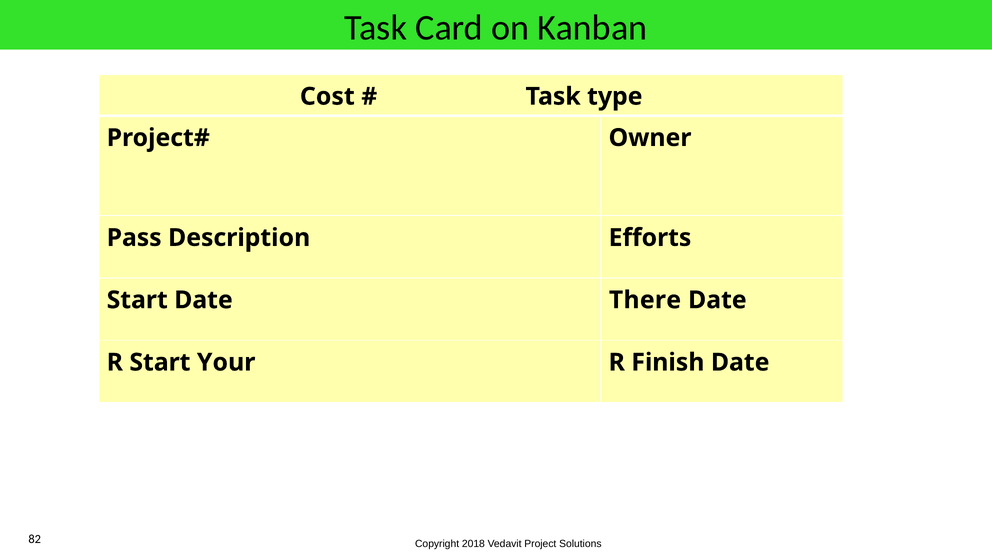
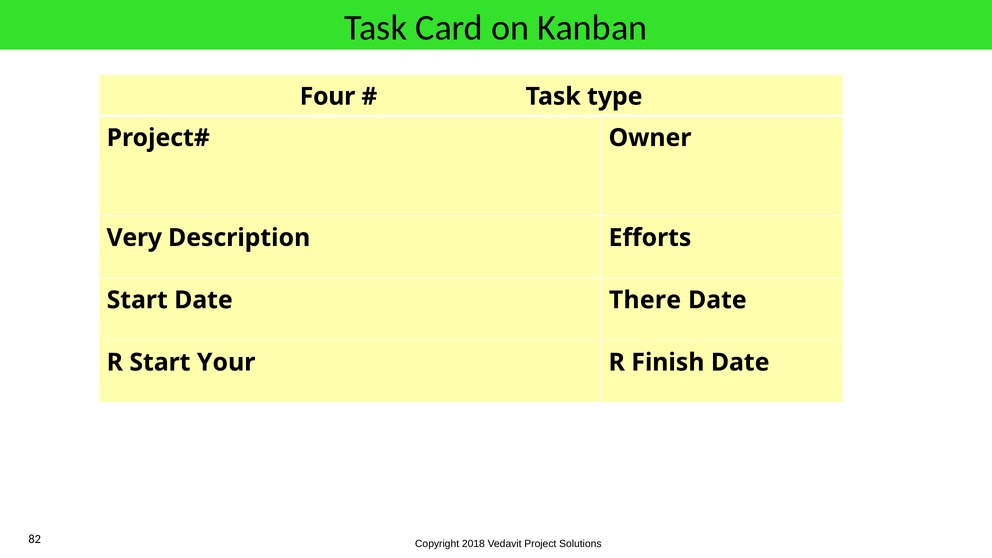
Cost: Cost -> Four (327, 96)
Pass: Pass -> Very (134, 238)
